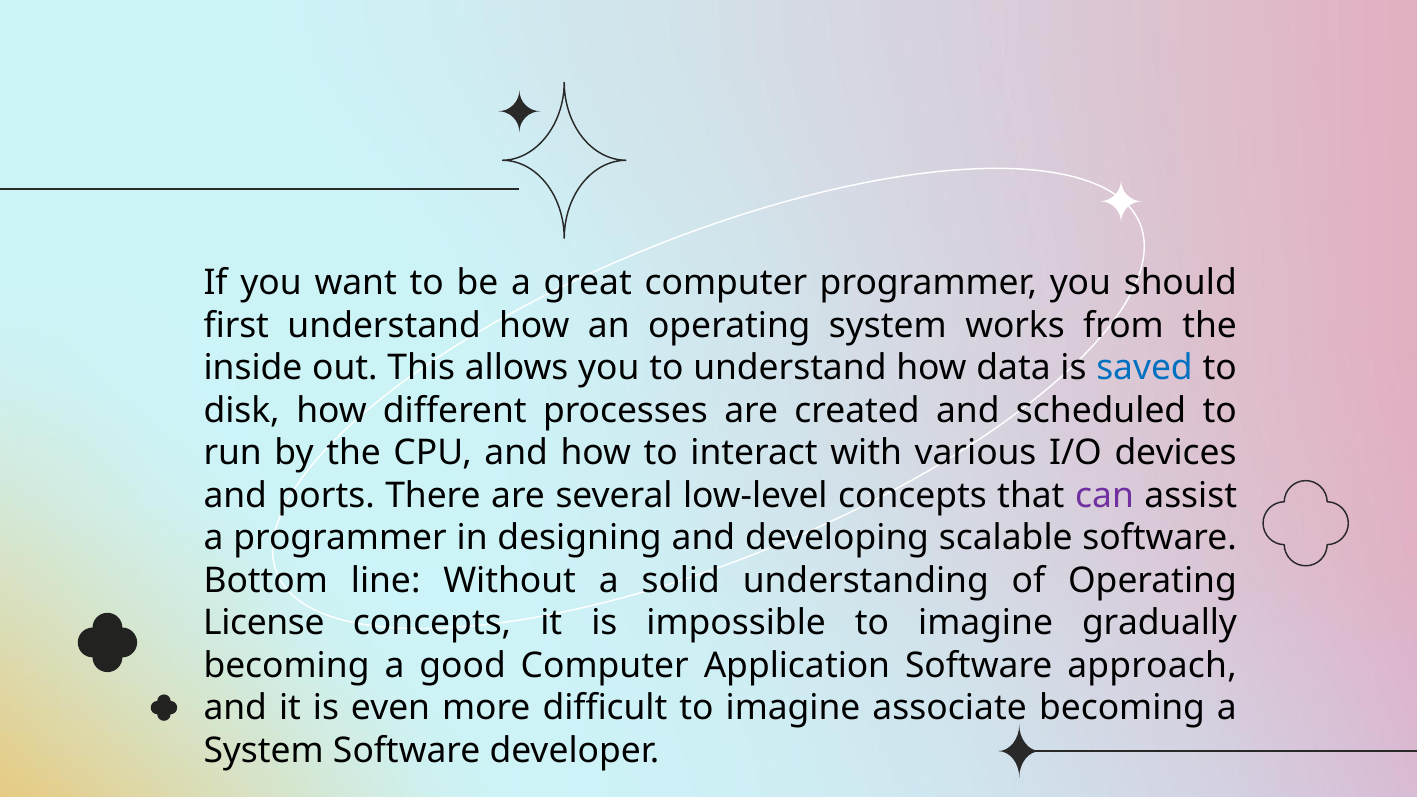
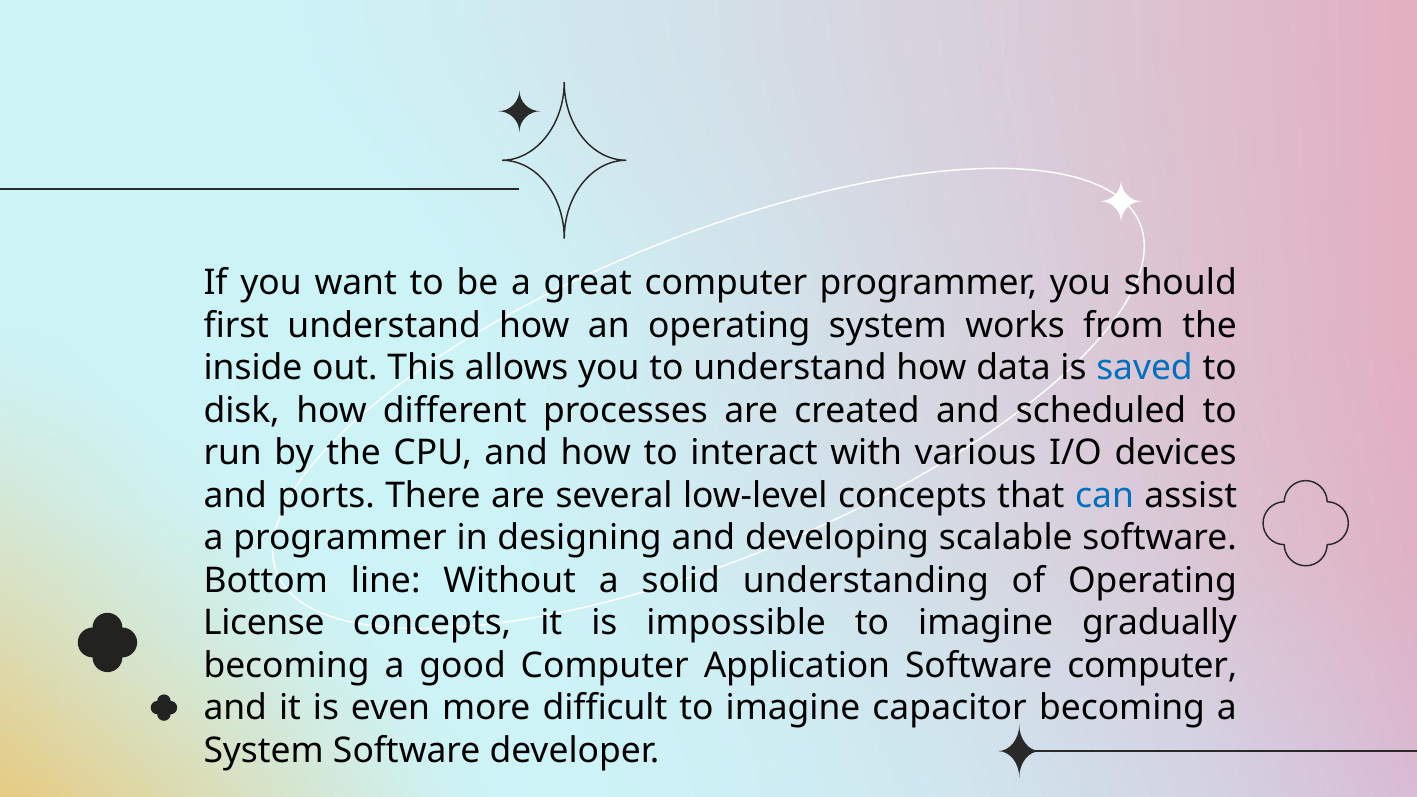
can colour: purple -> blue (1105, 496)
Software approach: approach -> computer (1152, 666)
associate: associate -> capacitor (950, 708)
